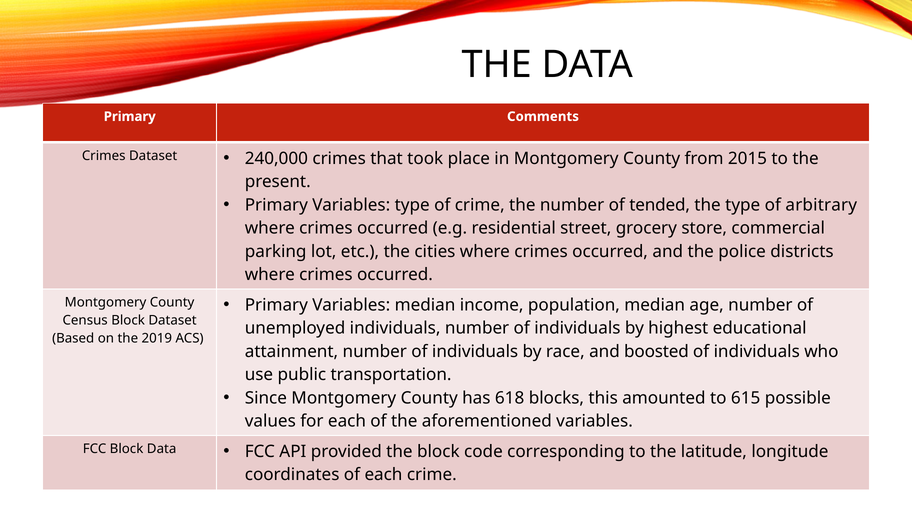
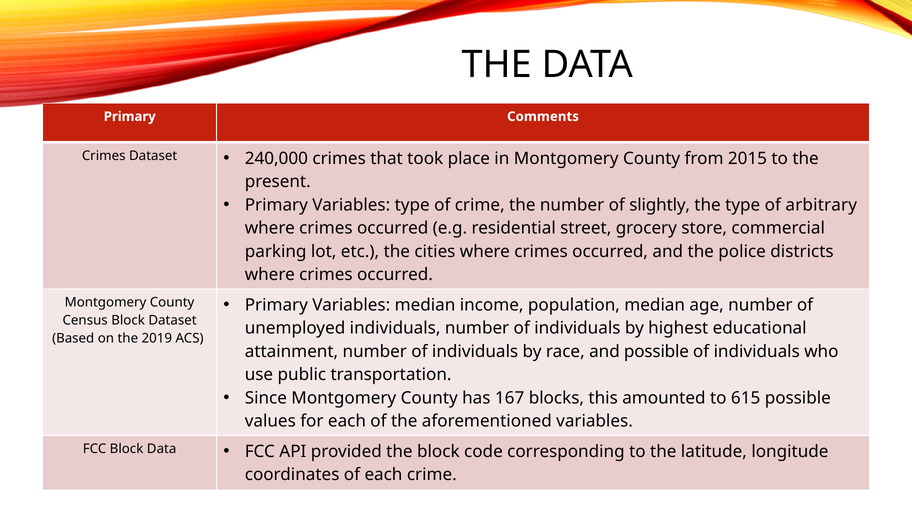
tended: tended -> slightly (660, 205)
and boosted: boosted -> possible (656, 351)
618: 618 -> 167 (510, 398)
